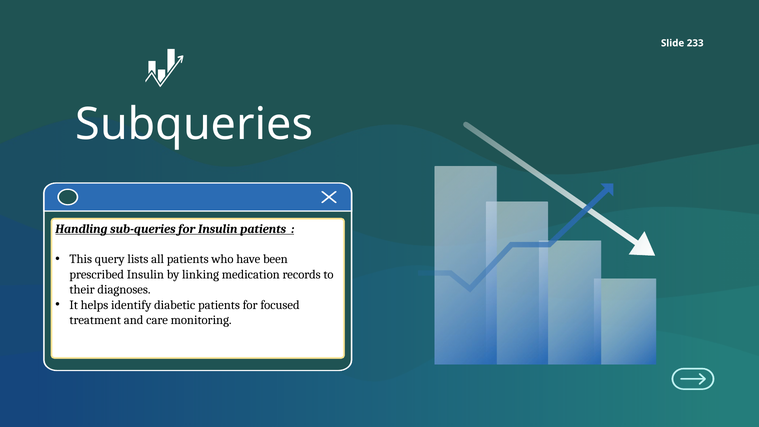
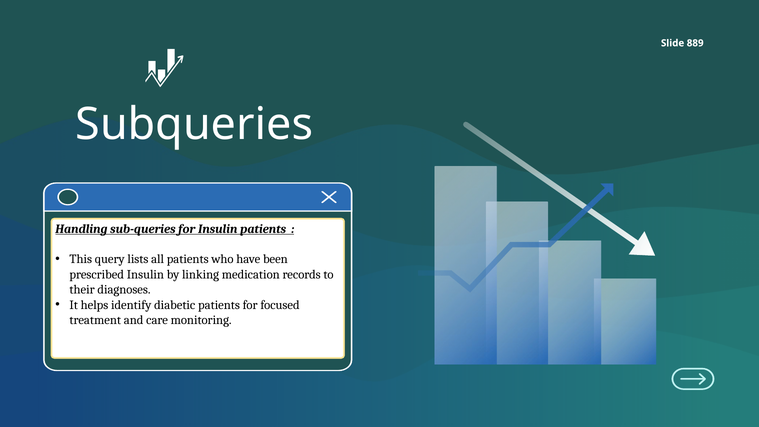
233: 233 -> 889 (695, 43)
